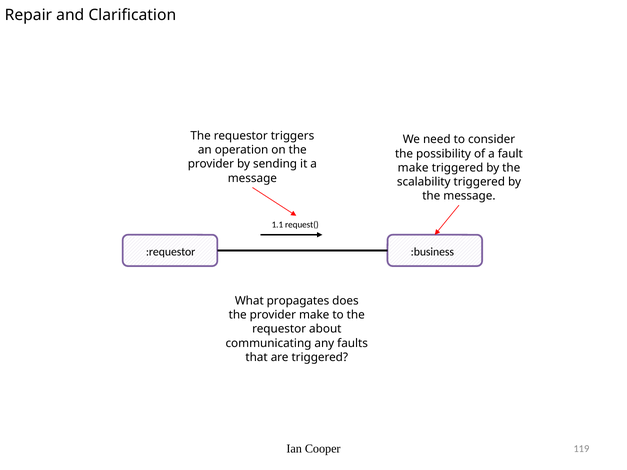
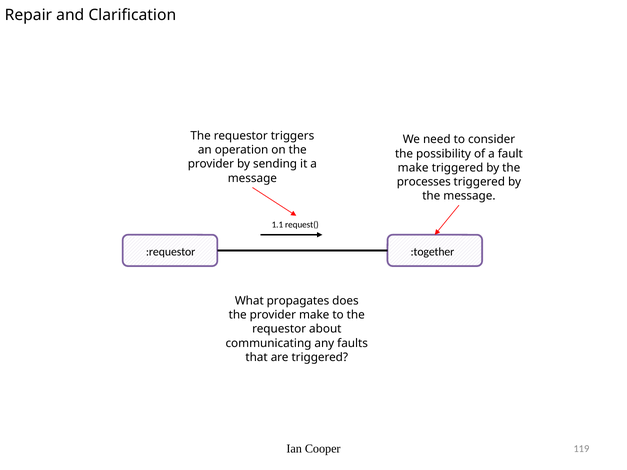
scalability: scalability -> processes (424, 182)
:business: :business -> :together (432, 252)
